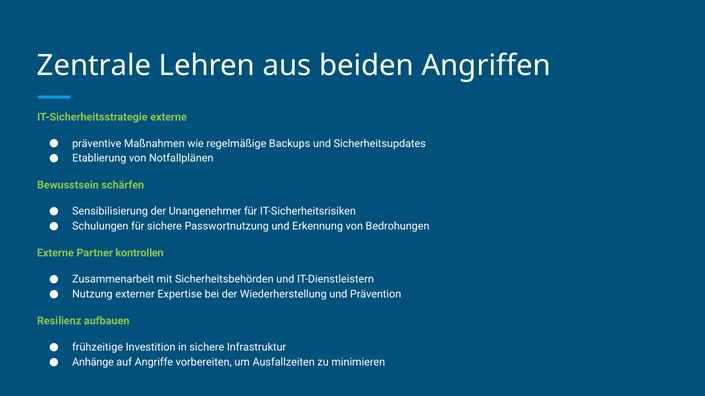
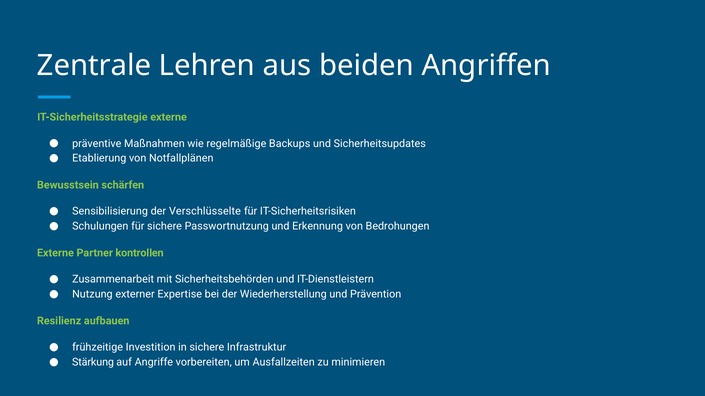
Unangenehmer: Unangenehmer -> Verschlüsselte (205, 212)
Anhänge: Anhänge -> Stärkung (93, 363)
